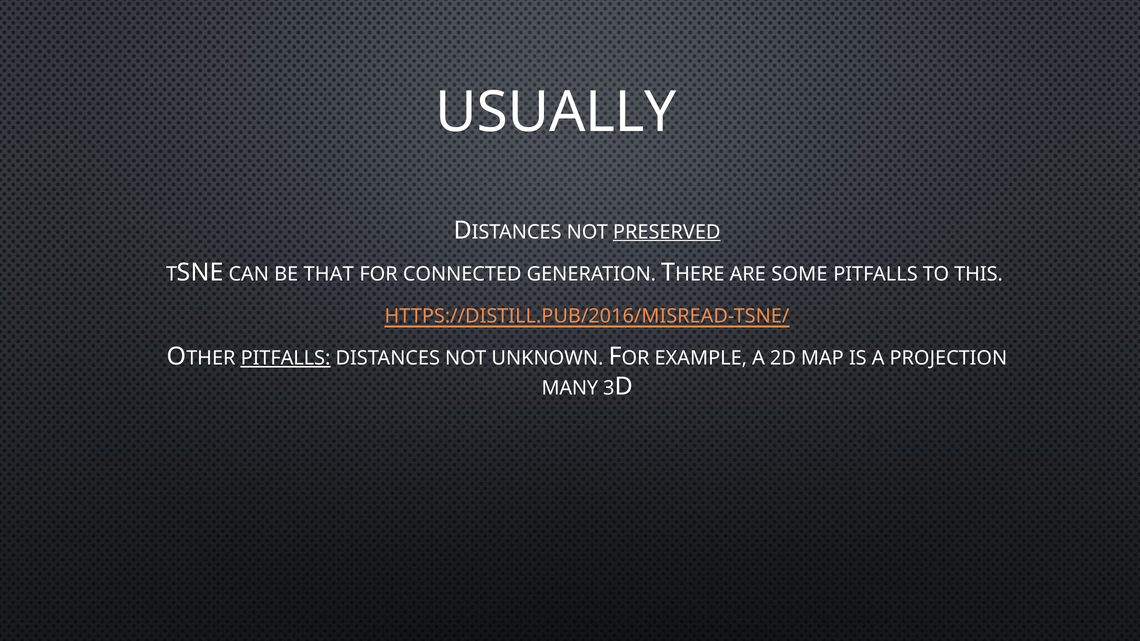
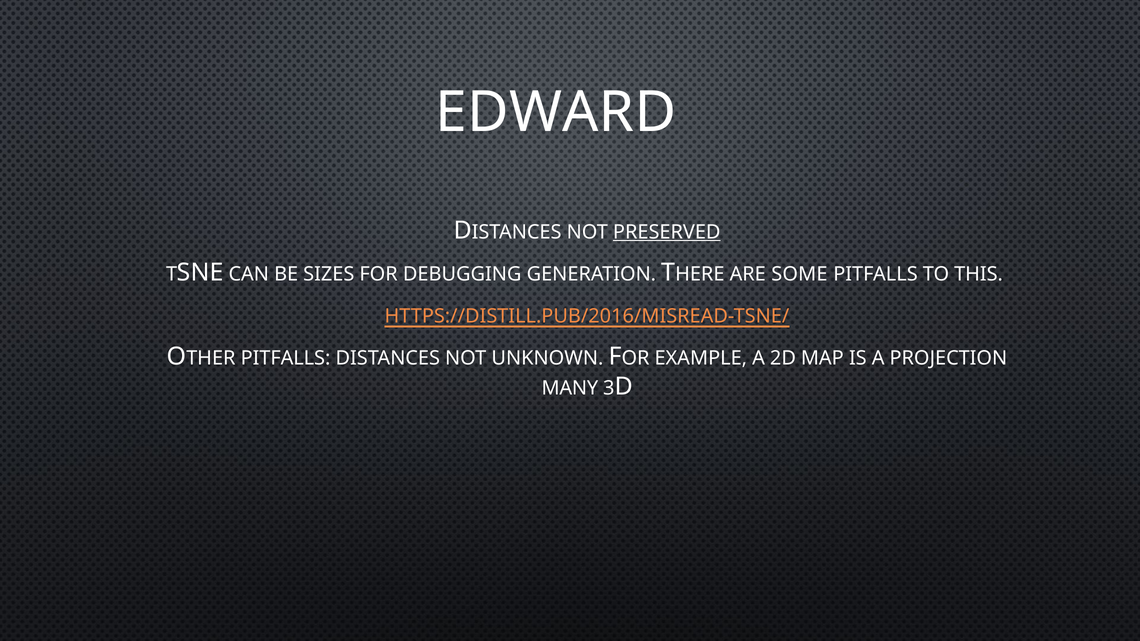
USUALLY: USUALLY -> EDWARD (556, 113)
THAT: THAT -> SIZES (329, 274)
CONNECTED: CONNECTED -> DEBUGGING (462, 274)
PITFALLS underline: present -> none (286, 358)
